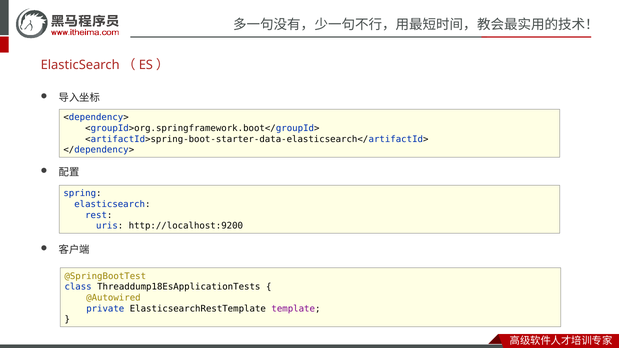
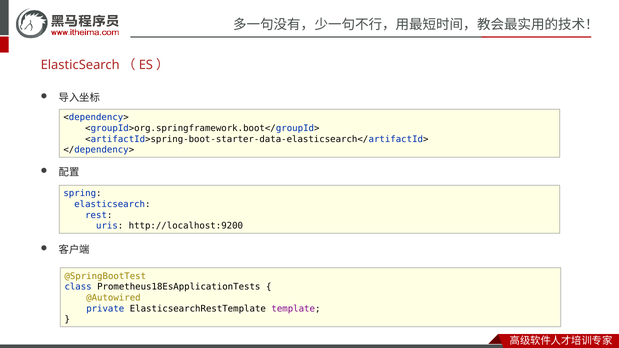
Threaddump18EsApplicationTests: Threaddump18EsApplicationTests -> Prometheus18EsApplicationTests (179, 287)
